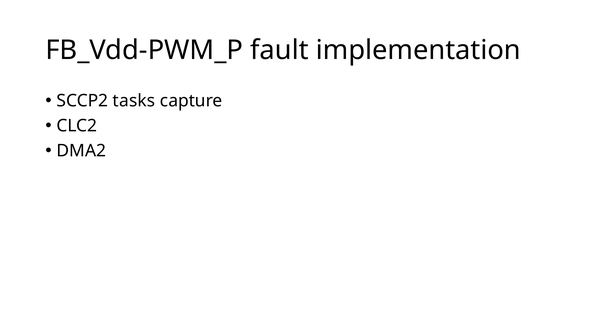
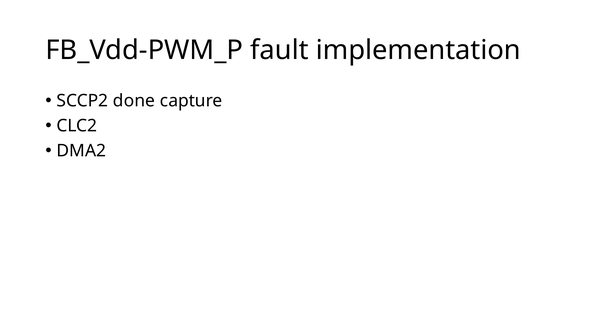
tasks: tasks -> done (134, 101)
